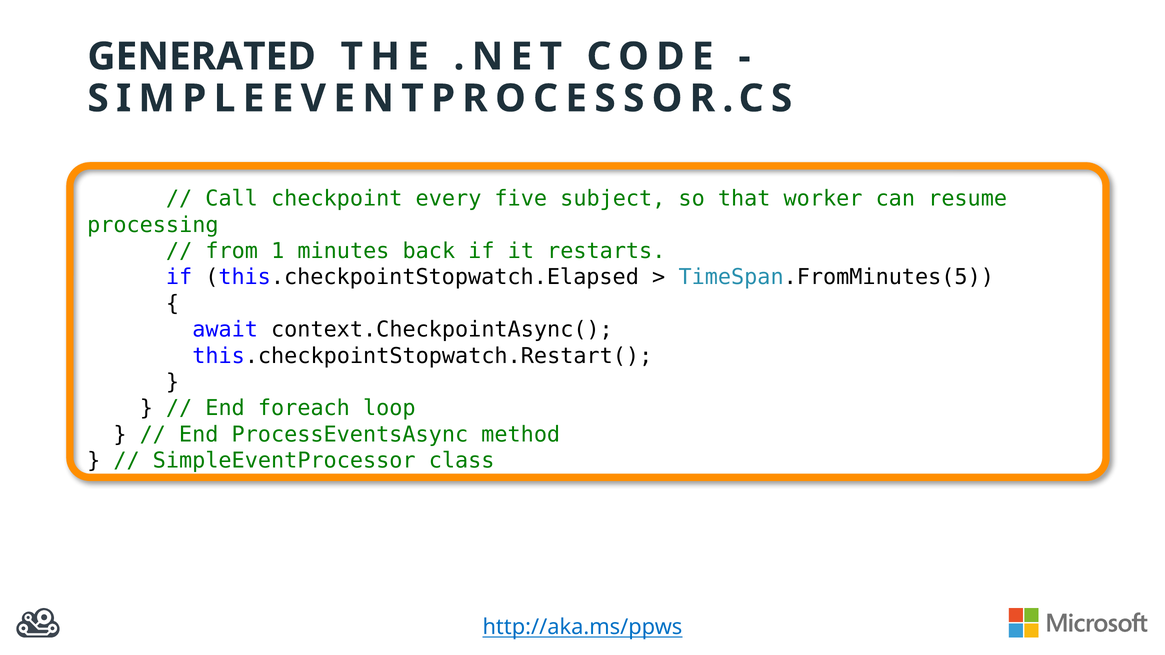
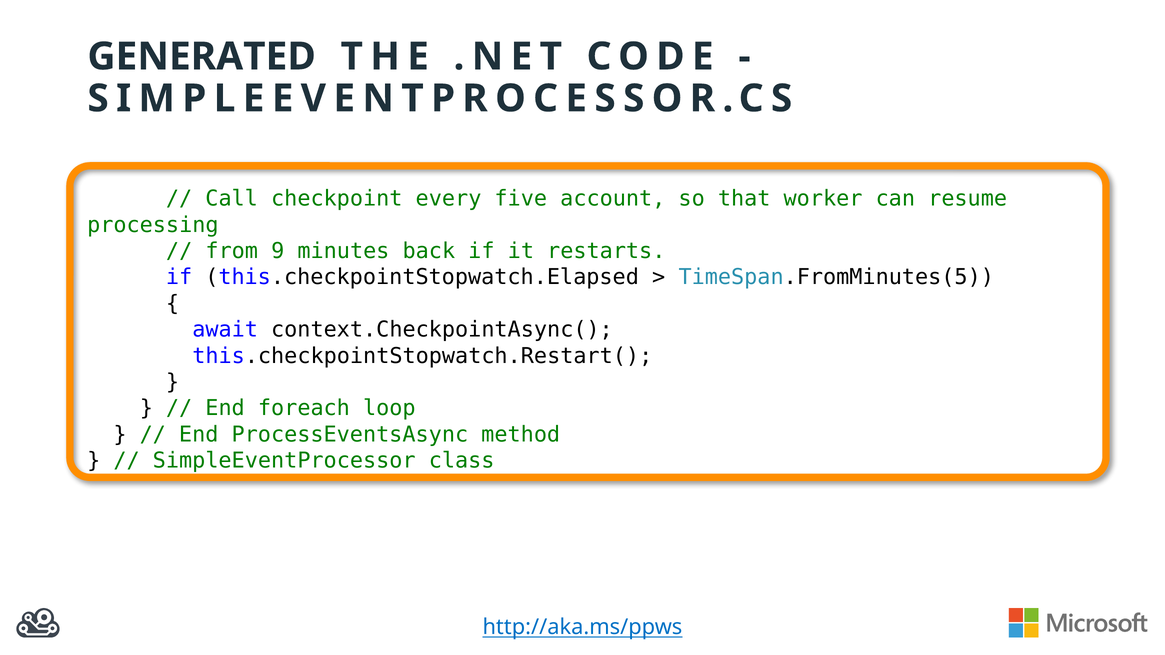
subject: subject -> account (613, 199)
1: 1 -> 9 (278, 251)
